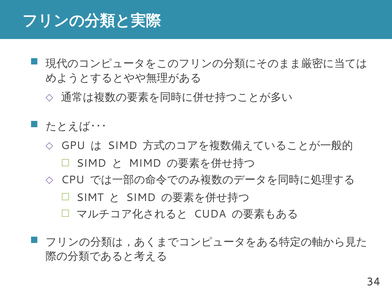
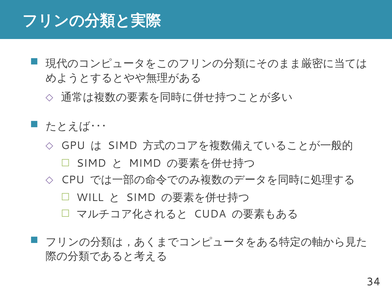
SIMT: SIMT -> WILL (90, 197)
